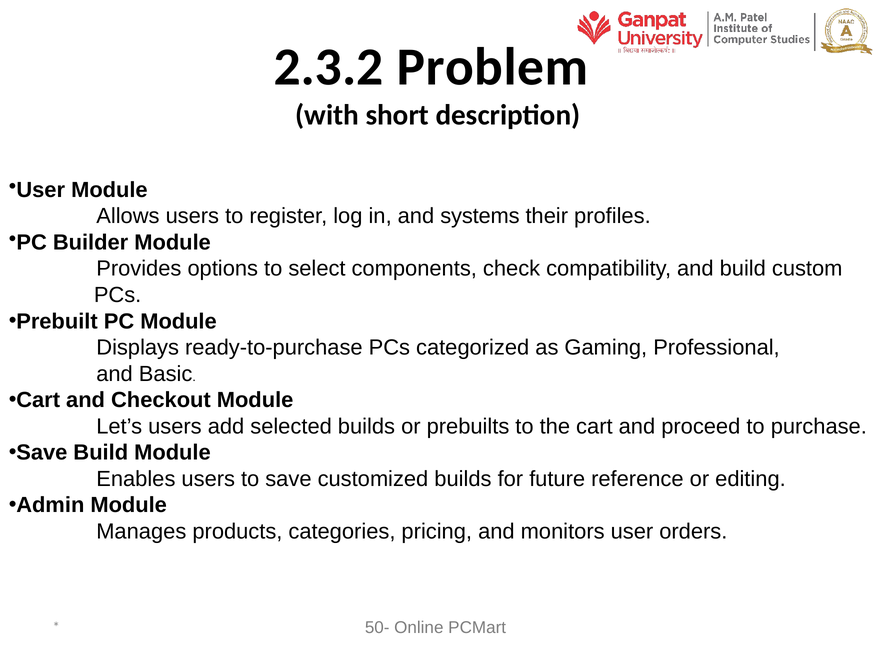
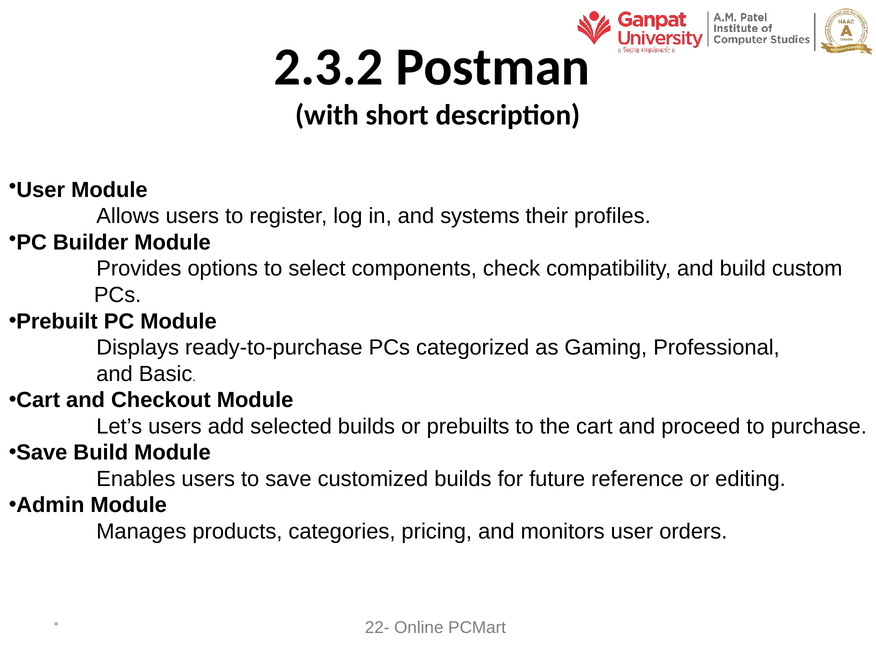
Problem: Problem -> Postman (493, 67)
50-: 50- -> 22- (377, 628)
